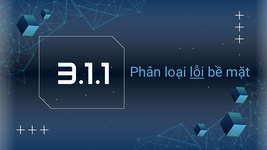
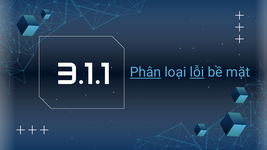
Phân underline: none -> present (145, 72)
